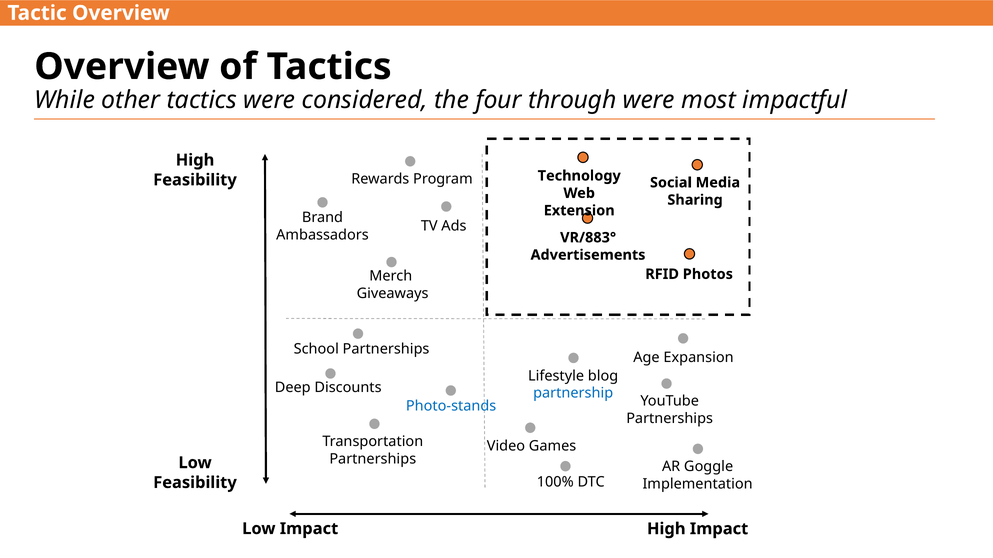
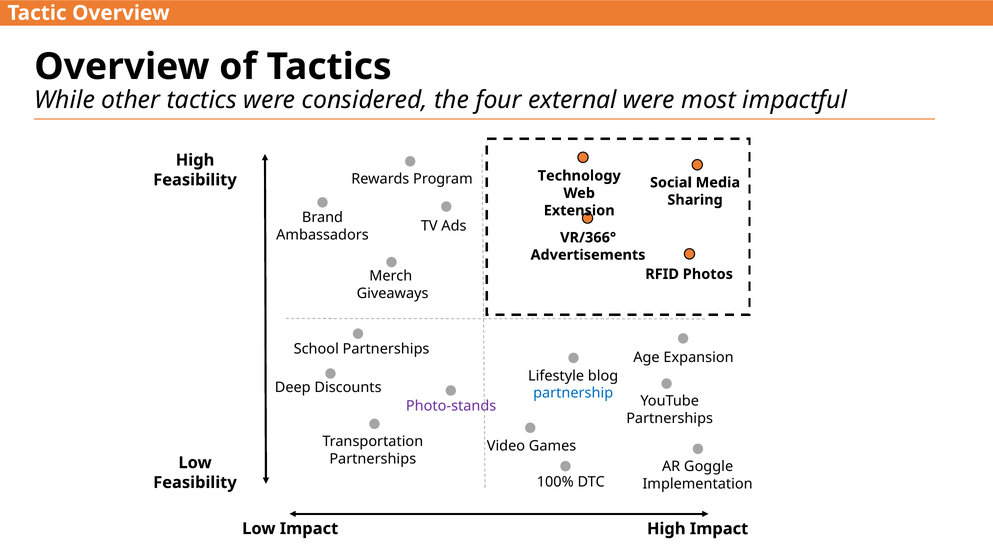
through: through -> external (572, 100)
VR/883°: VR/883° -> VR/366° (588, 238)
Photo-stands colour: blue -> purple (451, 406)
